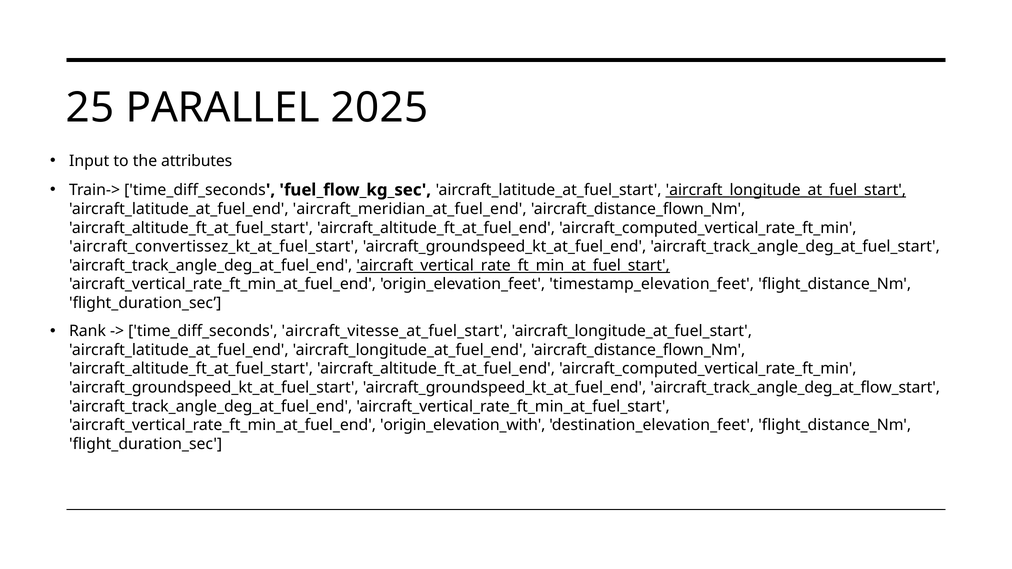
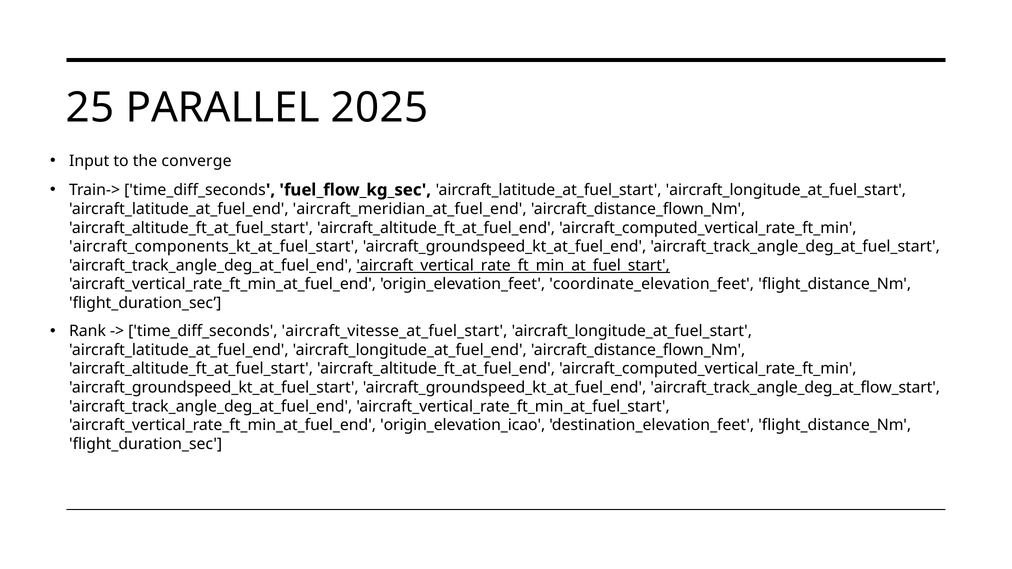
attributes: attributes -> converge (197, 161)
aircraft_longitude_at_fuel_start underline: present -> none (786, 190)
aircraft_convertissez_kt_at_fuel_start: aircraft_convertissez_kt_at_fuel_start -> aircraft_components_kt_at_fuel_start (214, 247)
timestamp_elevation_feet: timestamp_elevation_feet -> coordinate_elevation_feet (652, 284)
origin_elevation_with: origin_elevation_with -> origin_elevation_icao (463, 425)
